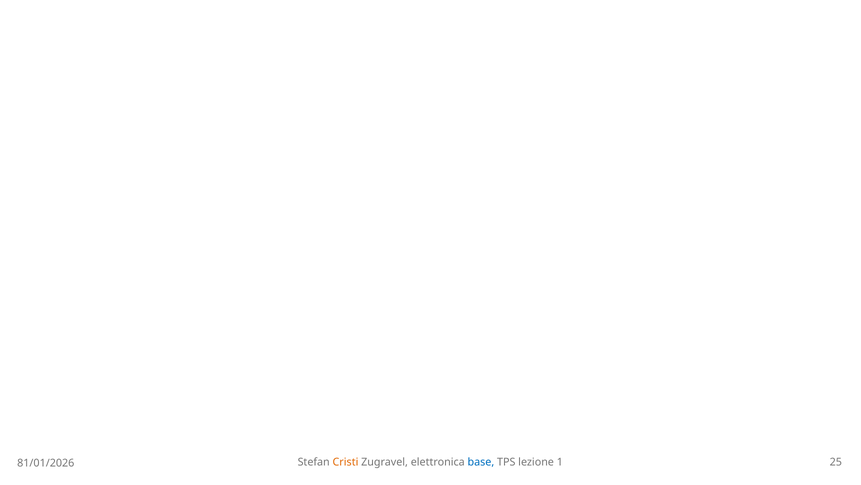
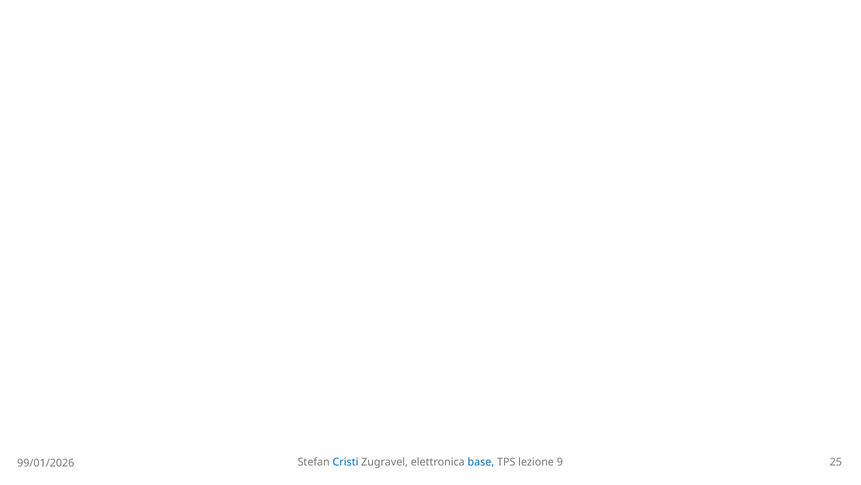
Cristi colour: orange -> blue (345, 462)
1: 1 -> 9 (560, 462)
81/01/2026: 81/01/2026 -> 99/01/2026 (46, 463)
